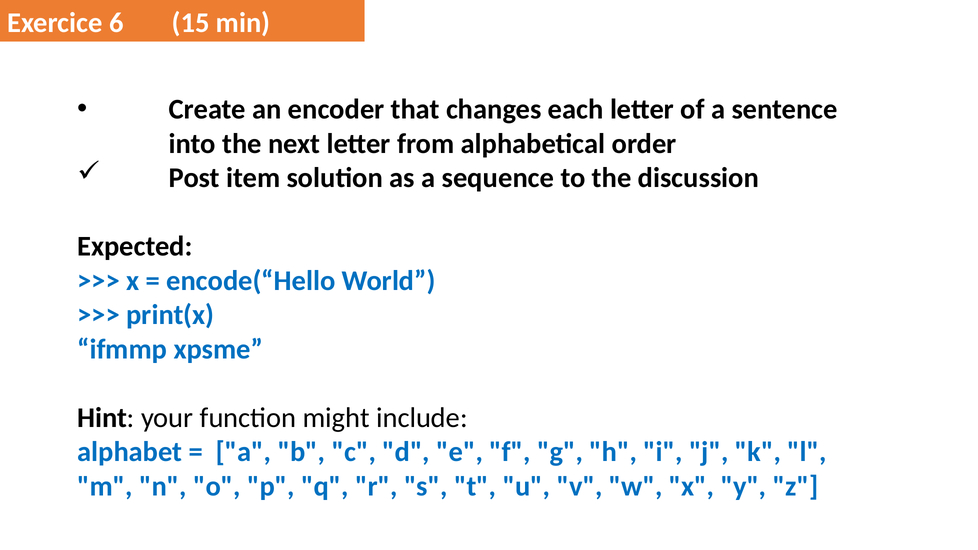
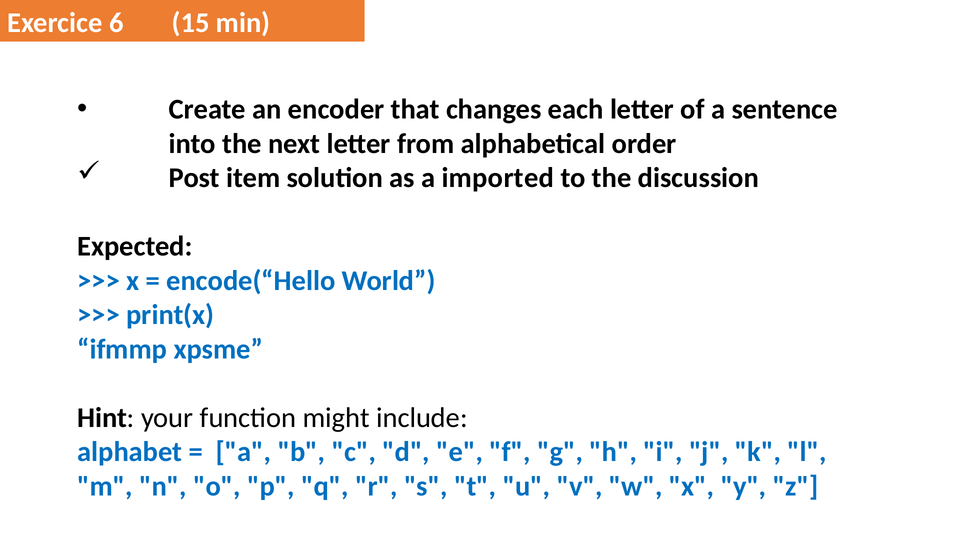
sequence: sequence -> imported (498, 178)
